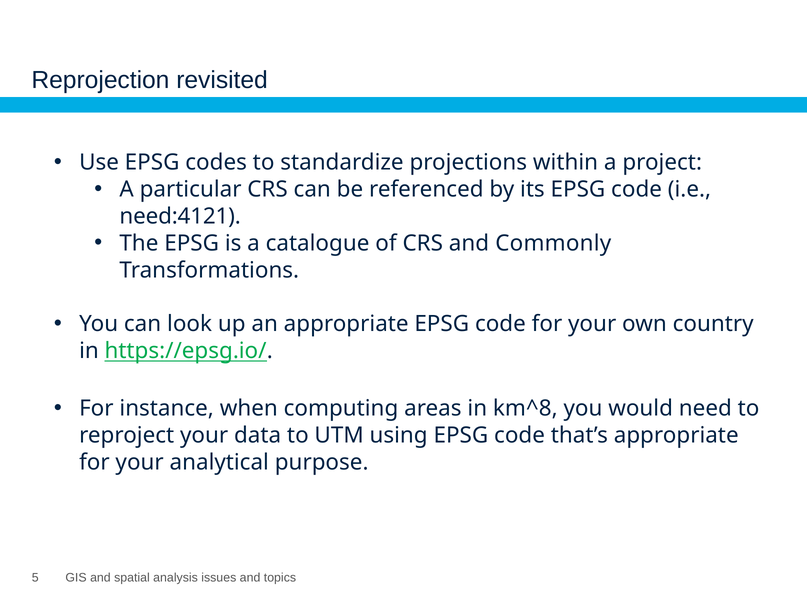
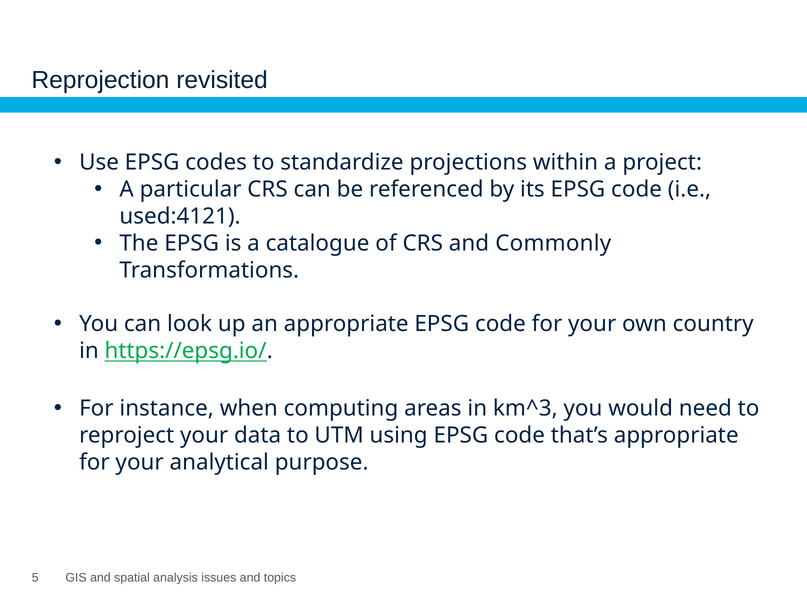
need:4121: need:4121 -> used:4121 (180, 216)
km^8: km^8 -> km^3 (525, 409)
